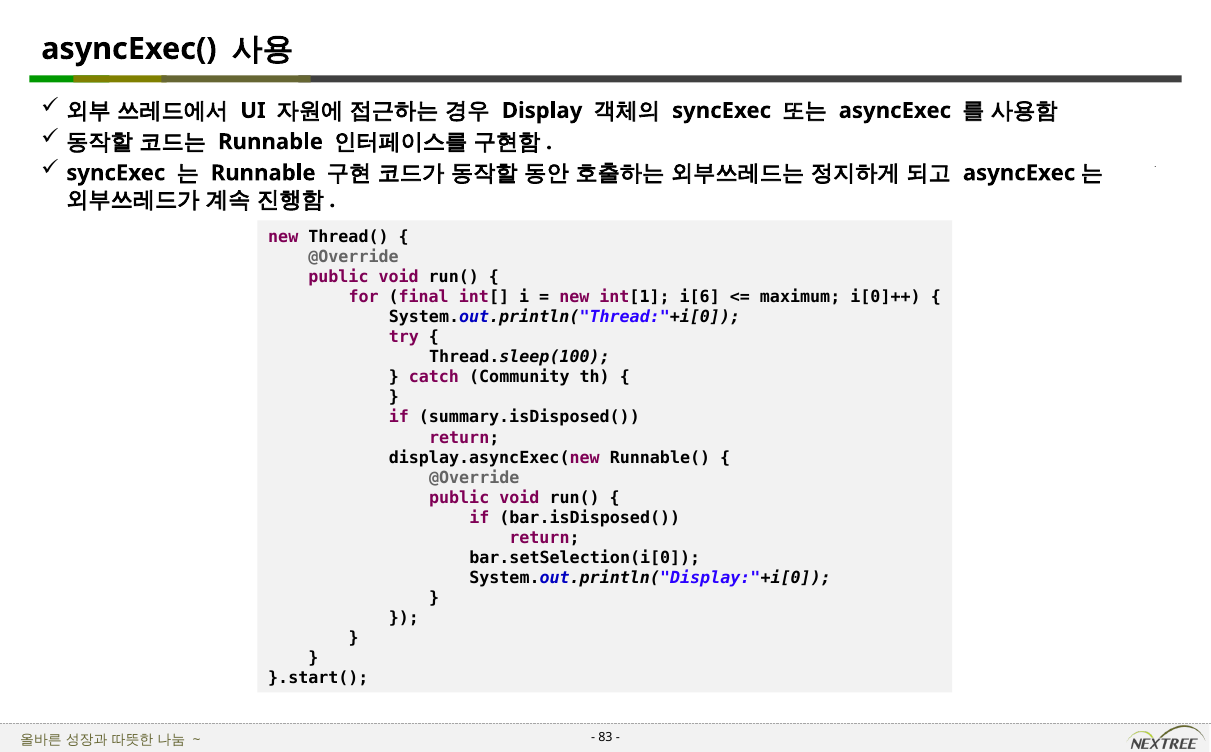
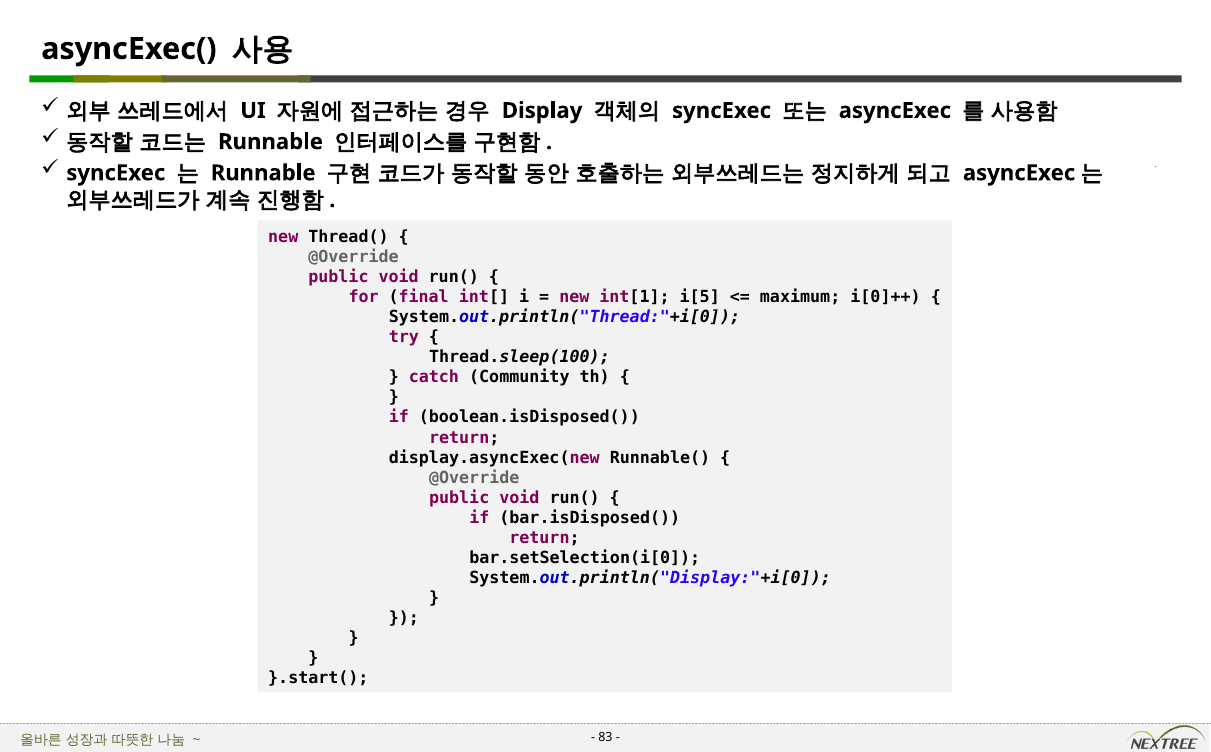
i[6: i[6 -> i[5 (700, 297)
summary.isDisposed(: summary.isDisposed( -> boolean.isDisposed( (529, 417)
